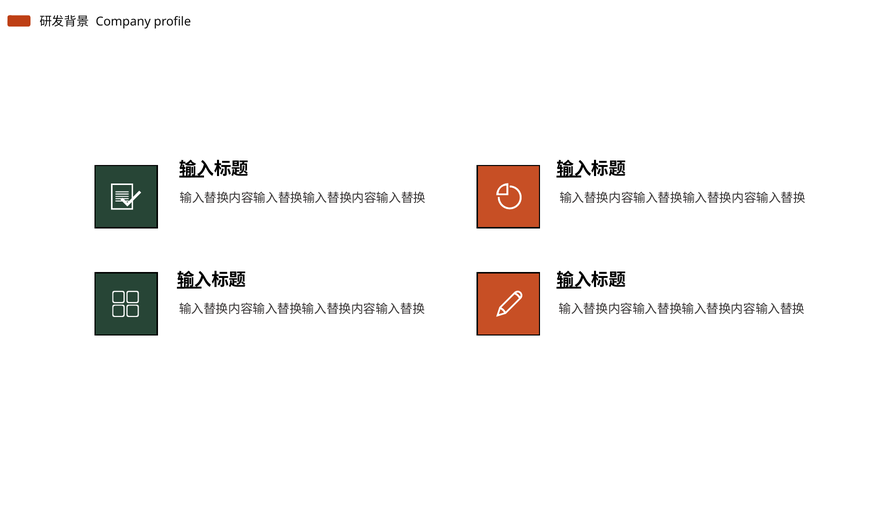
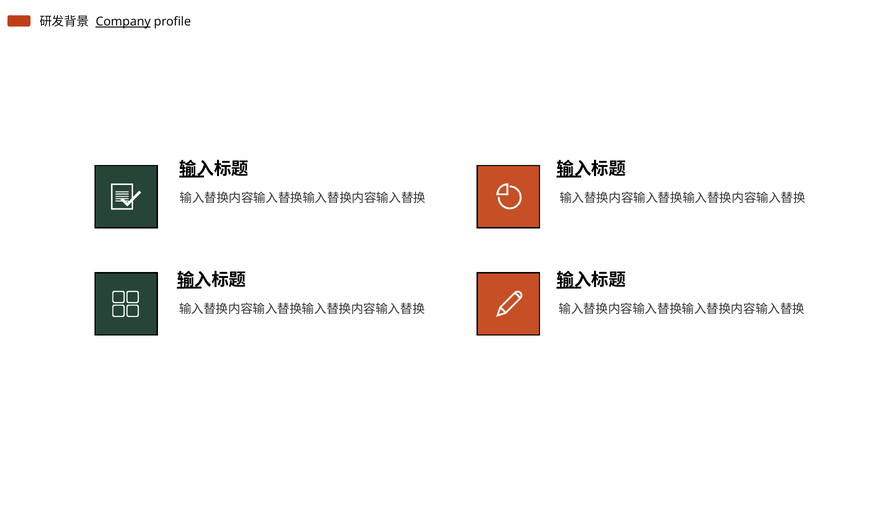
Company underline: none -> present (123, 22)
